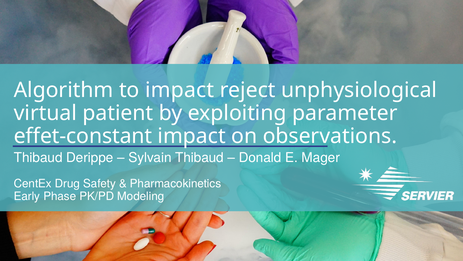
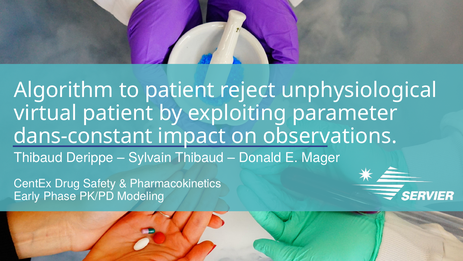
to impact: impact -> patient (180, 90)
effet-constant: effet-constant -> dans-constant (83, 136)
